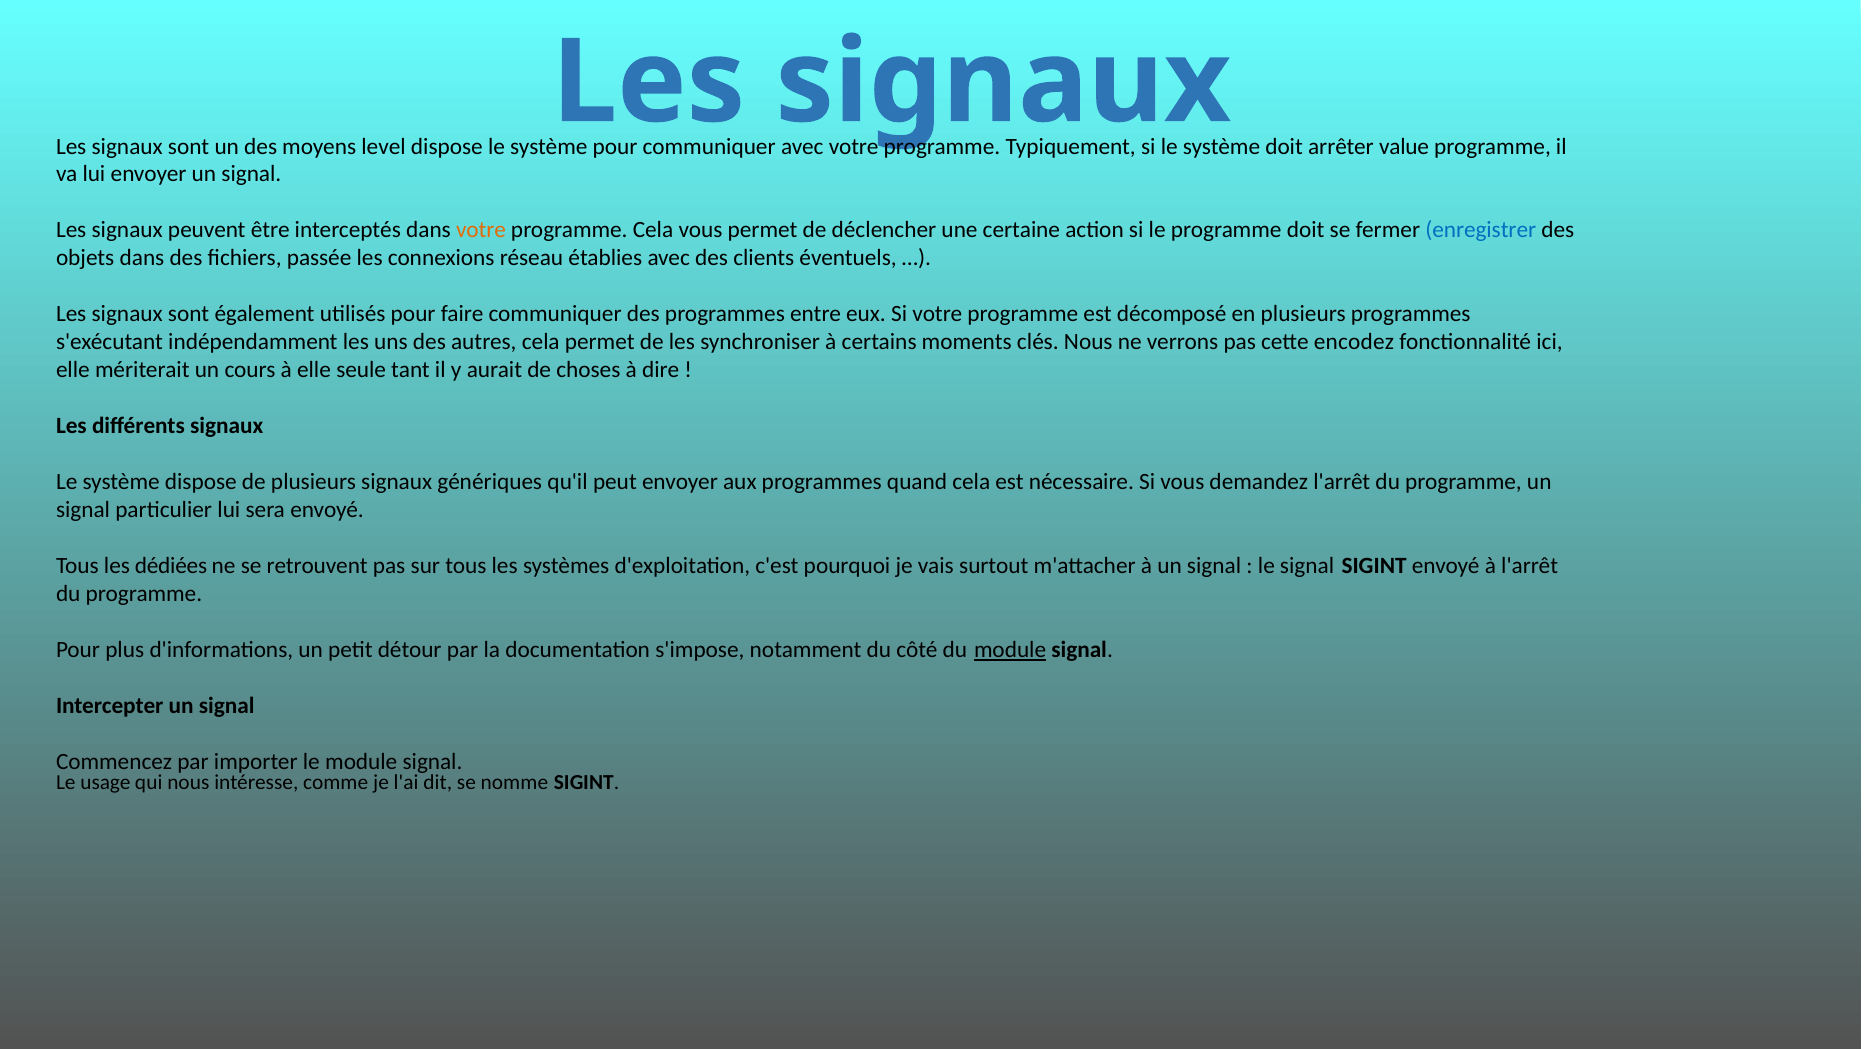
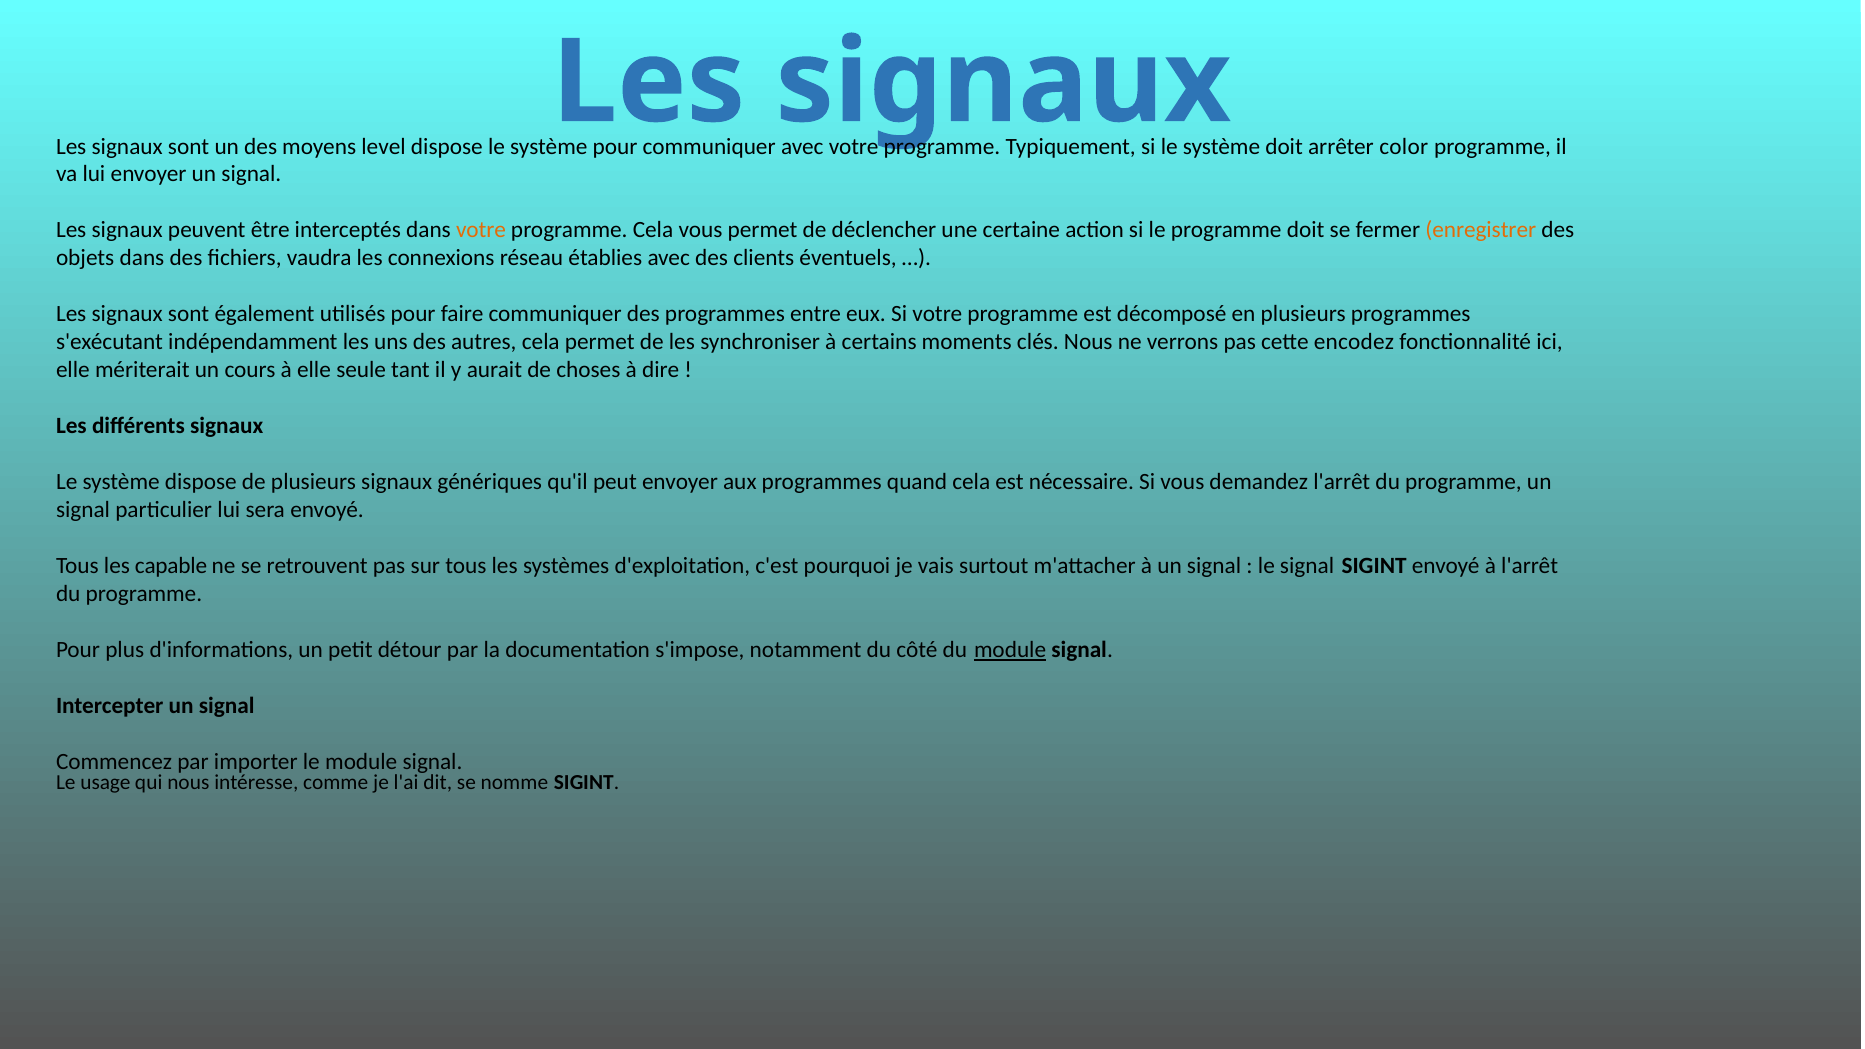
value: value -> color (1404, 146)
enregistrer colour: blue -> orange (1481, 230)
passée: passée -> vaudra (319, 258)
dédiées: dédiées -> capable (171, 566)
